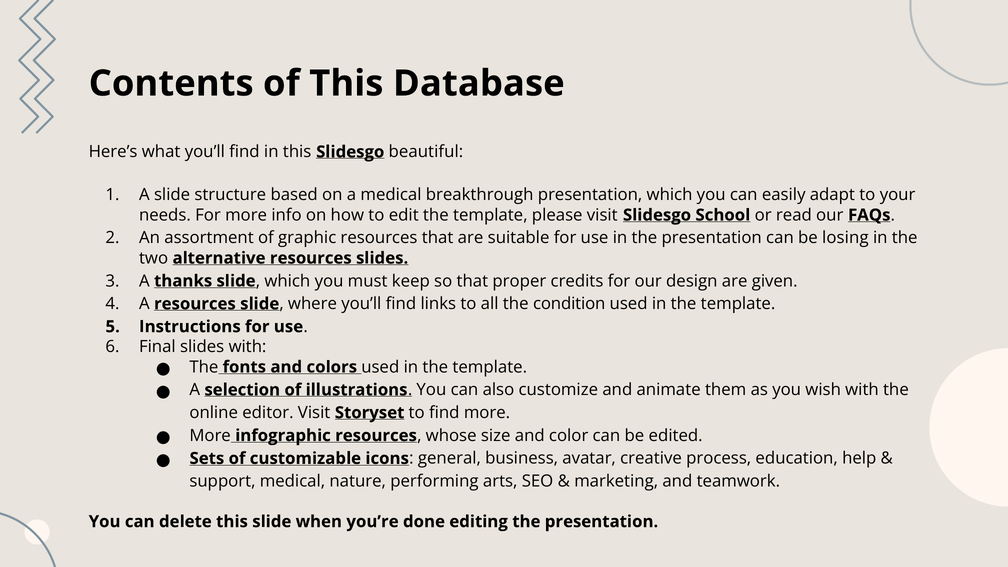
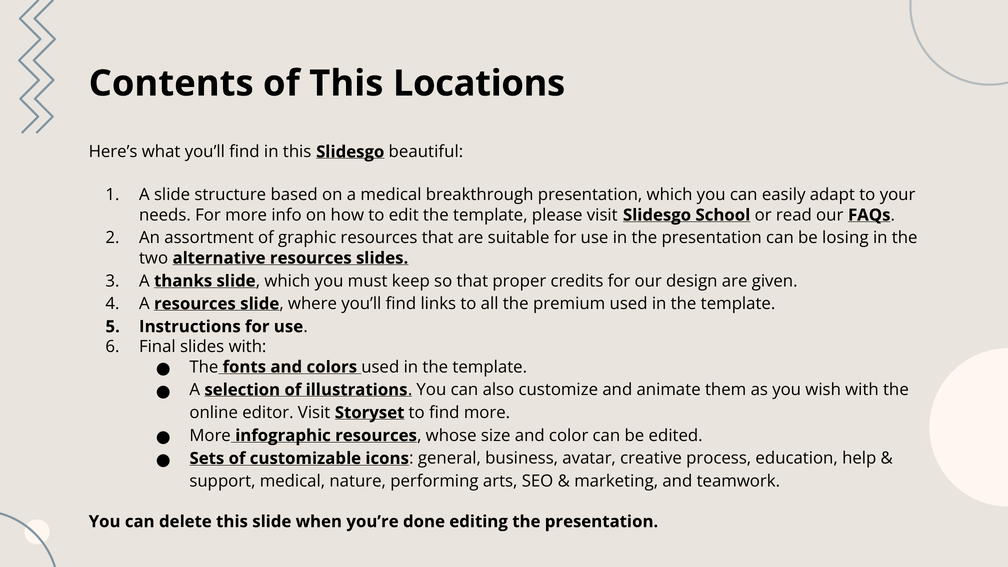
Database: Database -> Locations (479, 84)
condition: condition -> premium (569, 304)
